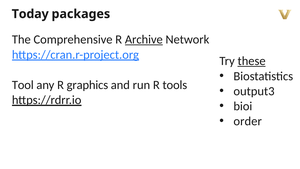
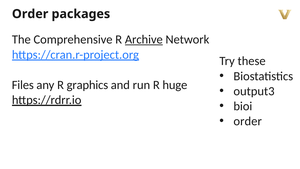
Today: Today -> Order (30, 14)
these underline: present -> none (252, 61)
Tool: Tool -> Files (23, 85)
tools: tools -> huge (175, 85)
